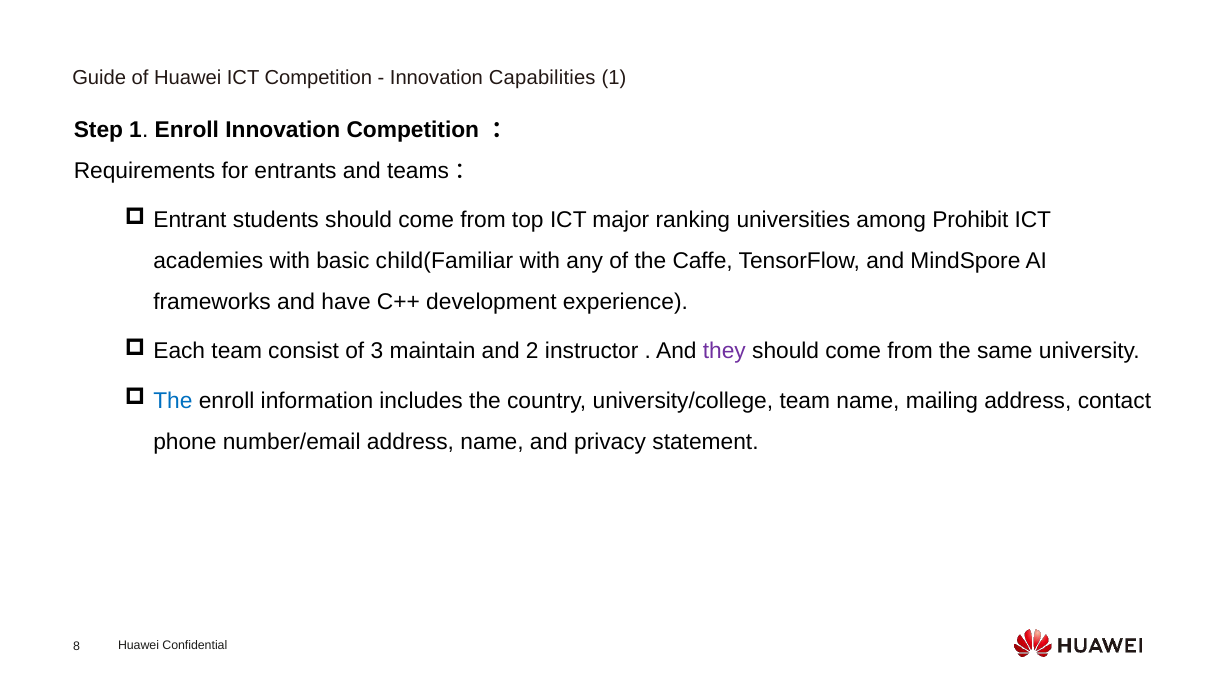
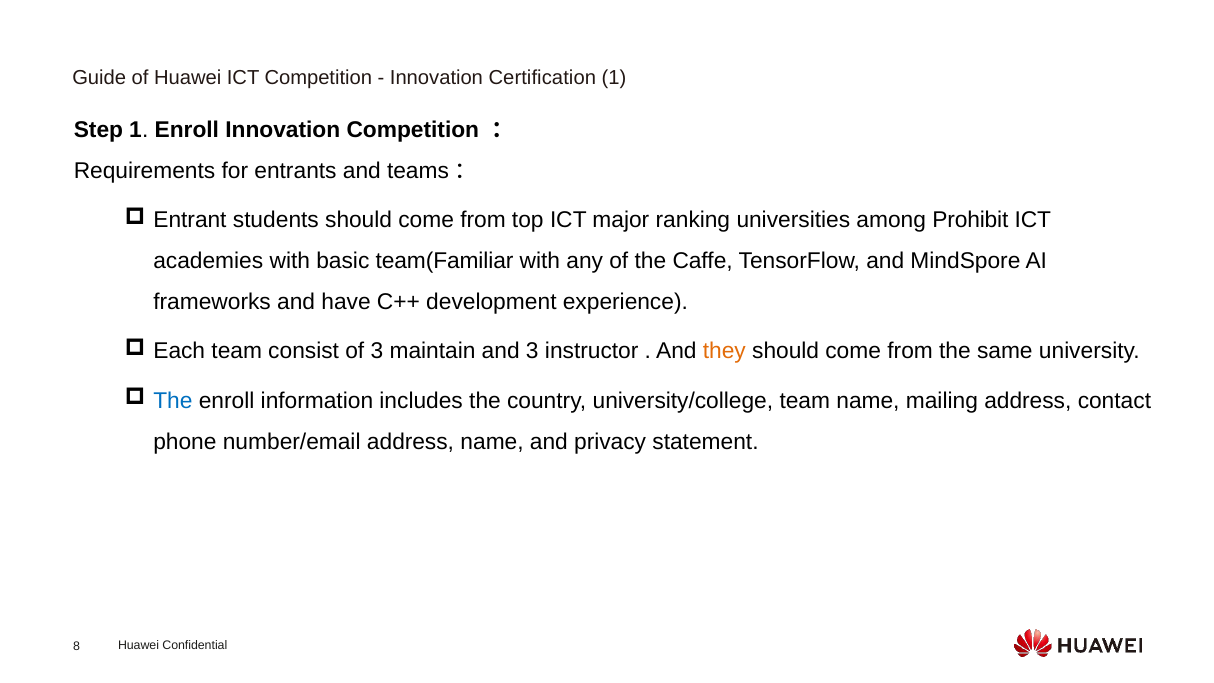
Capabilities: Capabilities -> Certification (542, 78)
child(Familiar: child(Familiar -> team(Familiar (445, 261)
and 2: 2 -> 3 (532, 351)
they colour: purple -> orange (724, 351)
